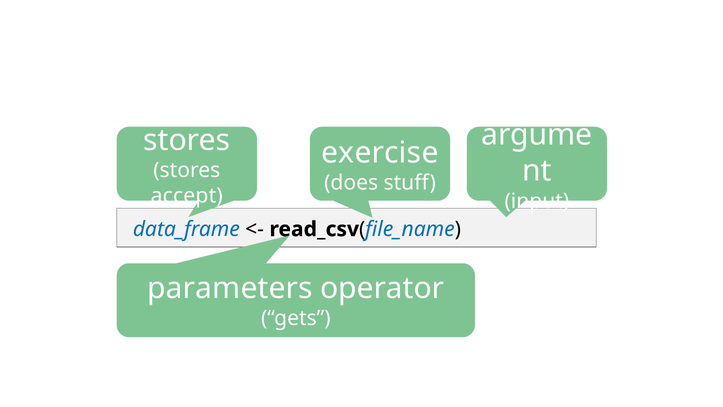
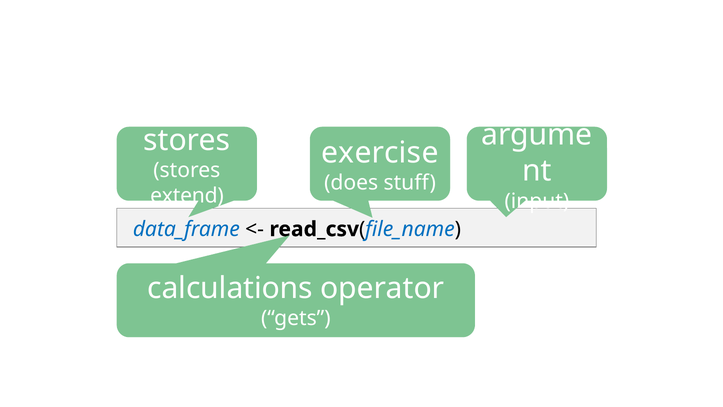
accept: accept -> extend (187, 195)
parameters: parameters -> calculations (230, 288)
